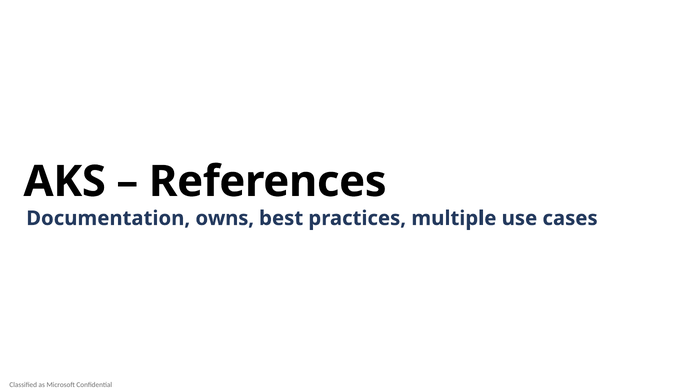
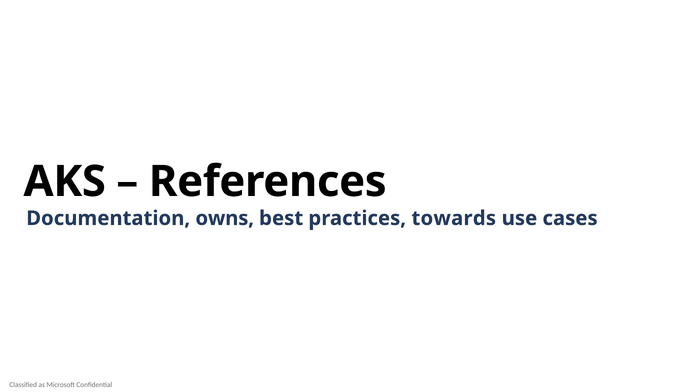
multiple: multiple -> towards (454, 219)
